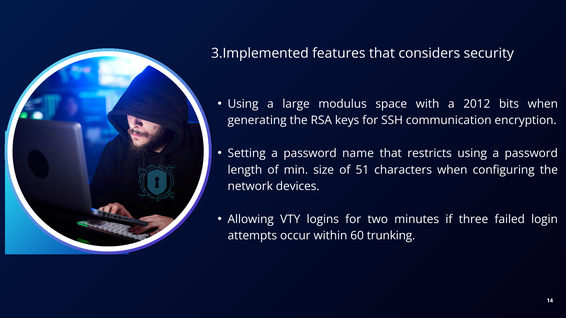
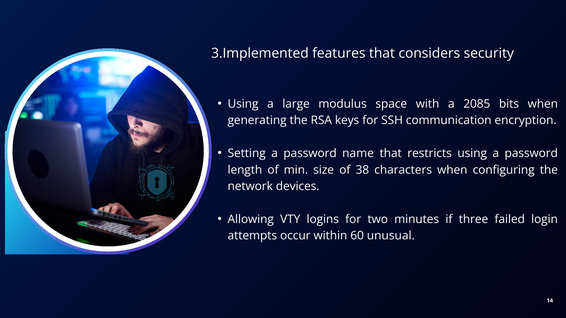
2012: 2012 -> 2085 (477, 104)
51: 51 -> 38 (362, 170)
trunking: trunking -> unusual (391, 236)
